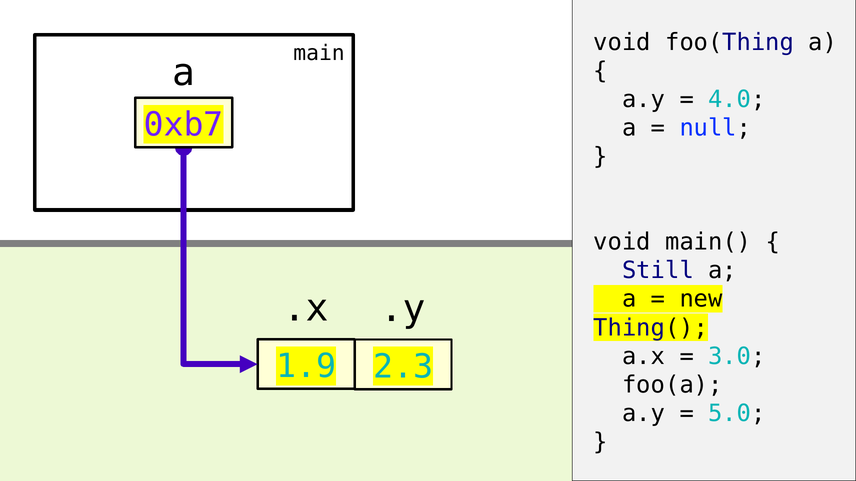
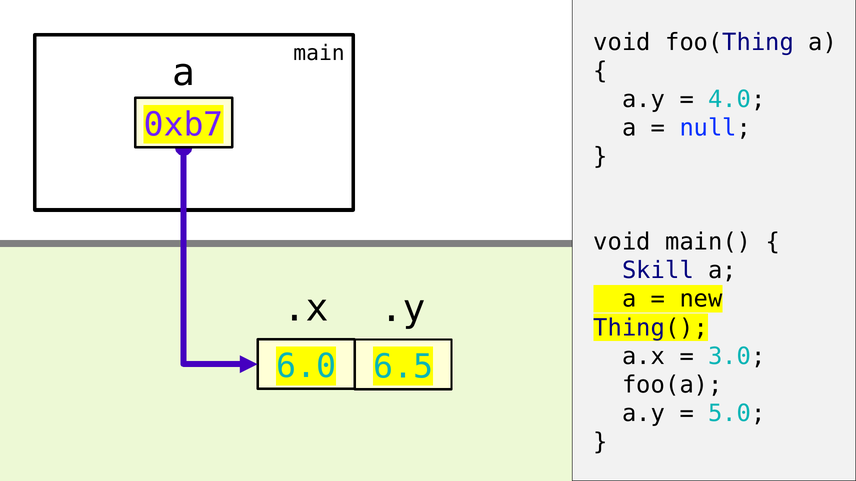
Still: Still -> Skill (658, 271)
1.9: 1.9 -> 6.0 (306, 367)
2.3: 2.3 -> 6.5 (403, 367)
